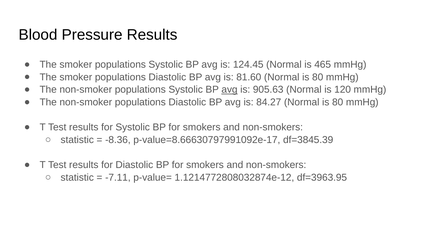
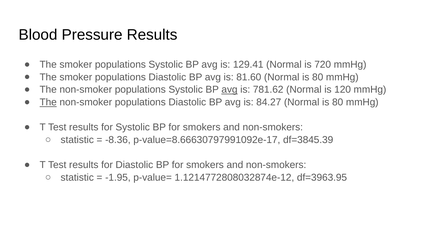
124.45: 124.45 -> 129.41 (248, 65)
465: 465 -> 720 (323, 65)
905.63: 905.63 -> 781.62 (268, 90)
The underline: none -> present (48, 102)
-7.11: -7.11 -> -1.95 (118, 177)
